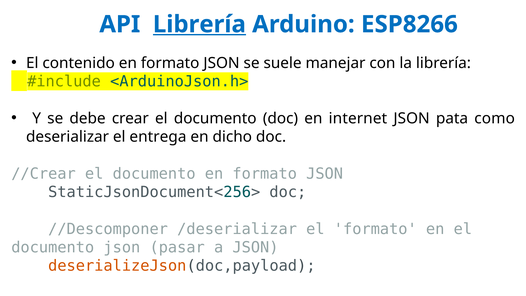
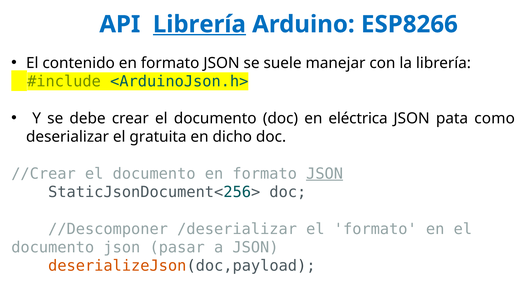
internet: internet -> eléctrica (358, 118)
entrega: entrega -> gratuita (158, 137)
JSON underline: none -> present (325, 174)
